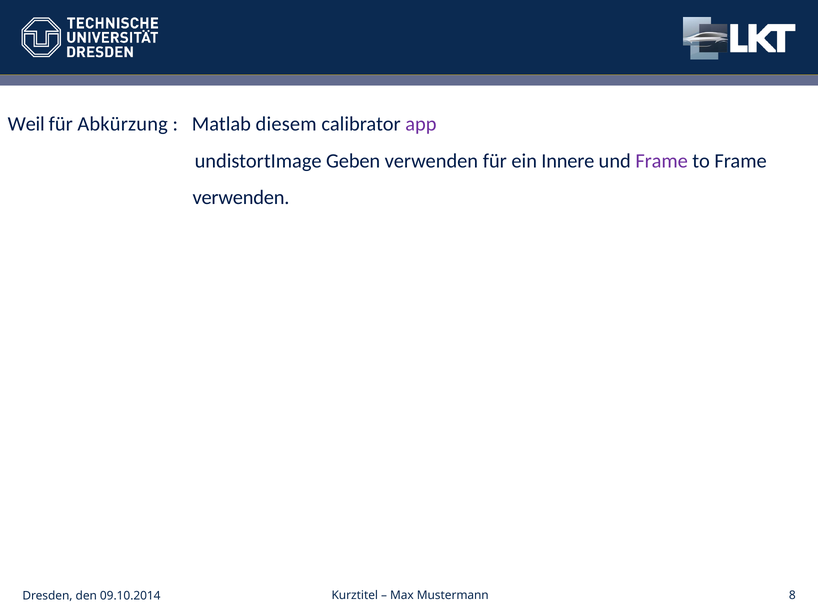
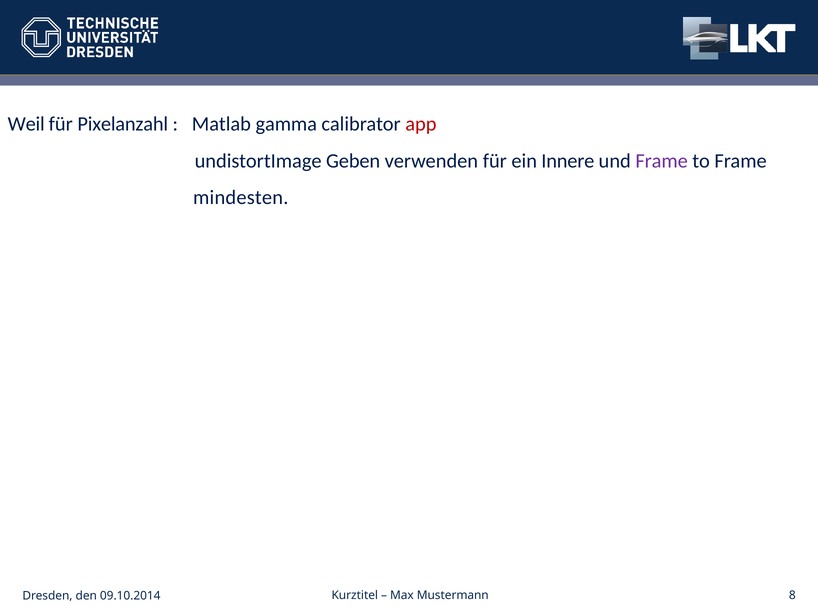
Abkürzung: Abkürzung -> Pixelanzahl (123, 124)
diesem: diesem -> gamma (286, 124)
app colour: purple -> red (421, 124)
verwenden: verwenden -> mindesten (241, 198)
